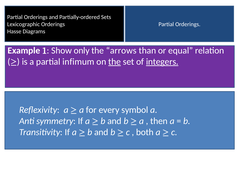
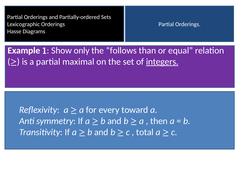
arrows: arrows -> follows (121, 50)
infimum: infimum -> maximal (78, 62)
the underline: present -> none (115, 62)
symbol: symbol -> toward (135, 110)
both: both -> total (145, 132)
